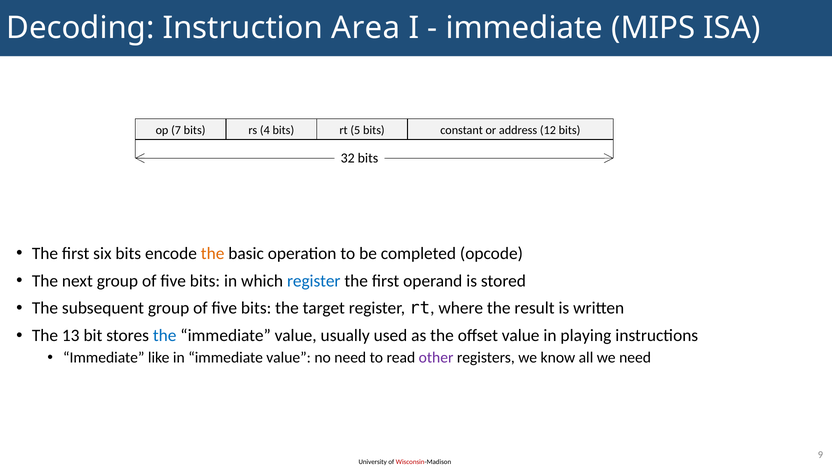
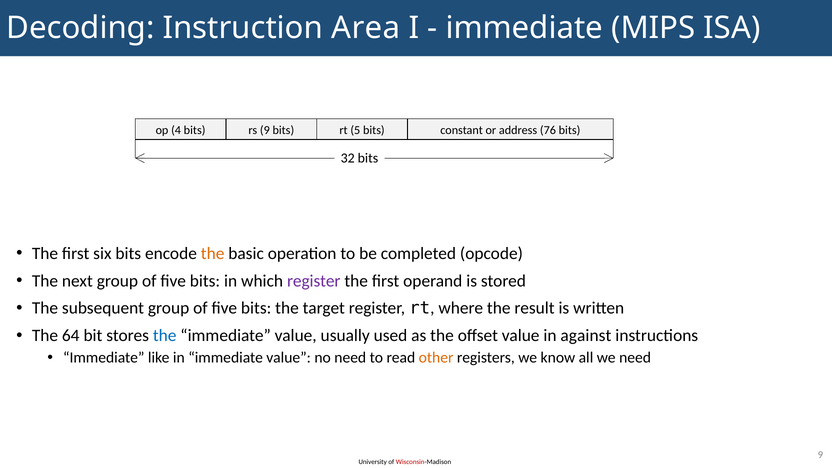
7: 7 -> 4 (176, 130)
rs 4: 4 -> 9 (265, 130)
12: 12 -> 76 (548, 130)
register colour: blue -> purple (314, 281)
13: 13 -> 64 (71, 336)
playing: playing -> against (586, 336)
other colour: purple -> orange (436, 358)
